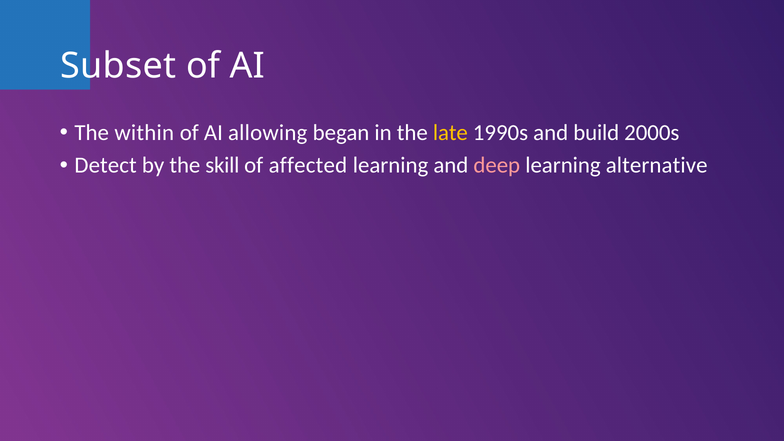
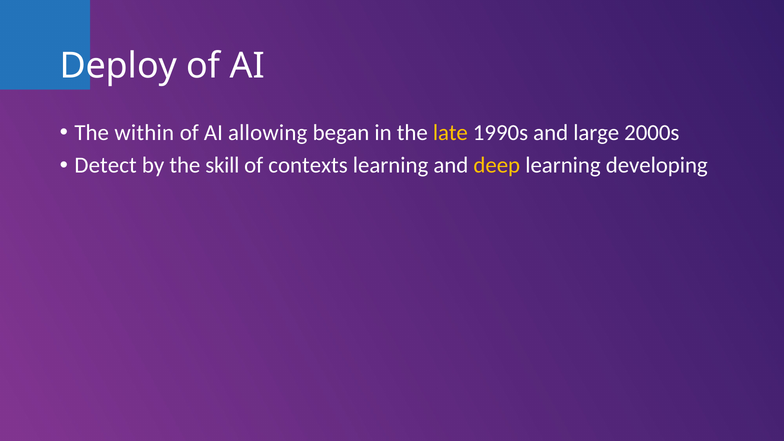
Subset: Subset -> Deploy (118, 66)
build: build -> large (596, 133)
affected: affected -> contexts (308, 165)
deep colour: pink -> yellow (497, 165)
alternative: alternative -> developing (657, 165)
